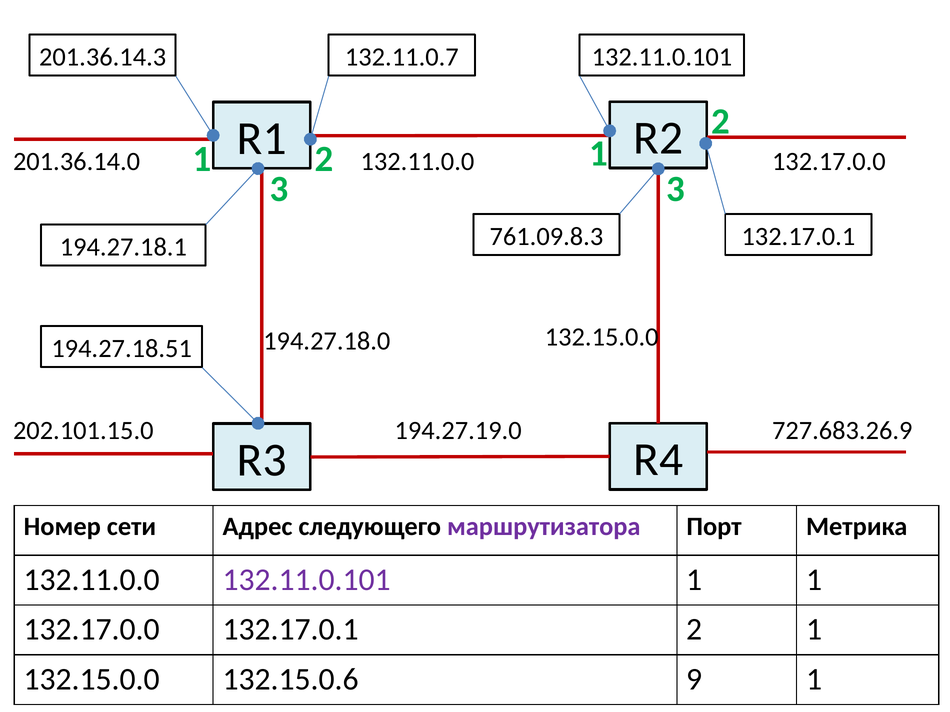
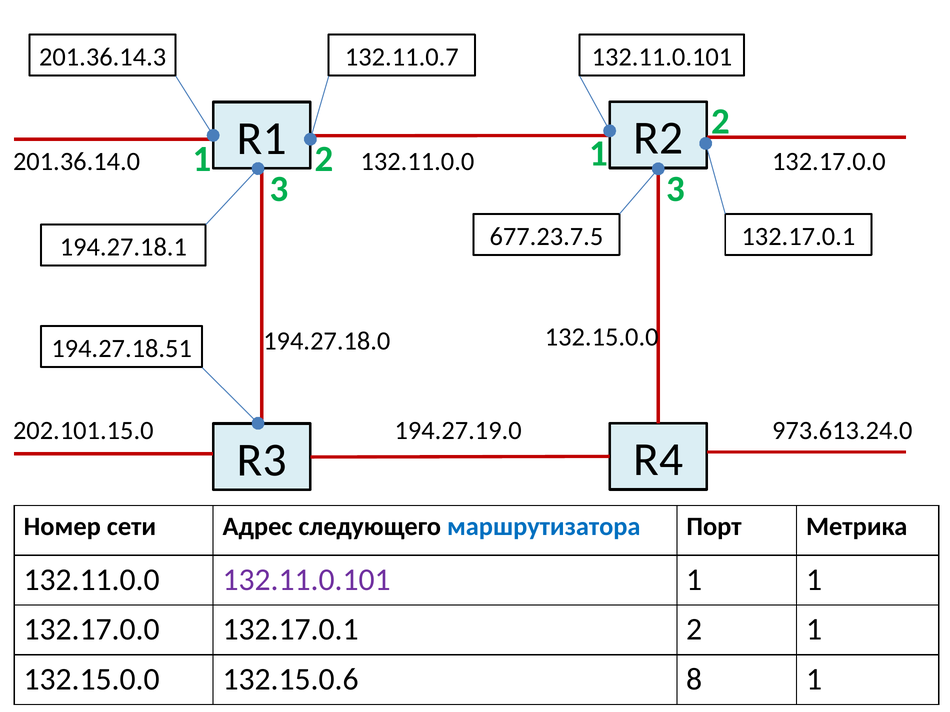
761.09.8.3: 761.09.8.3 -> 677.23.7.5 (546, 236)
727.683.26.9: 727.683.26.9 -> 973.613.24.0 (842, 431)
маршрутизатора colour: purple -> blue (544, 527)
9: 9 -> 8 (694, 680)
